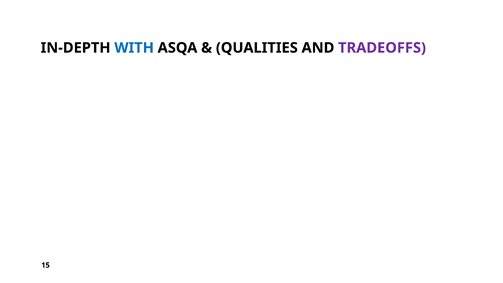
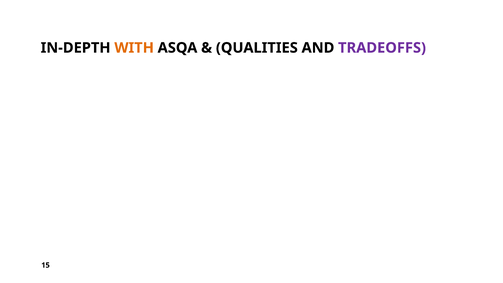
WITH colour: blue -> orange (134, 48)
